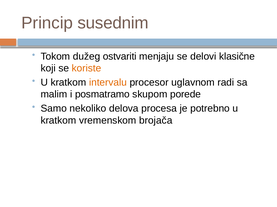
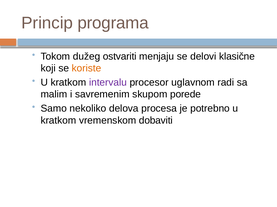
susednim: susednim -> programa (113, 23)
intervalu colour: orange -> purple (108, 83)
posmatramo: posmatramo -> savremenim (102, 95)
brojača: brojača -> dobaviti (156, 121)
